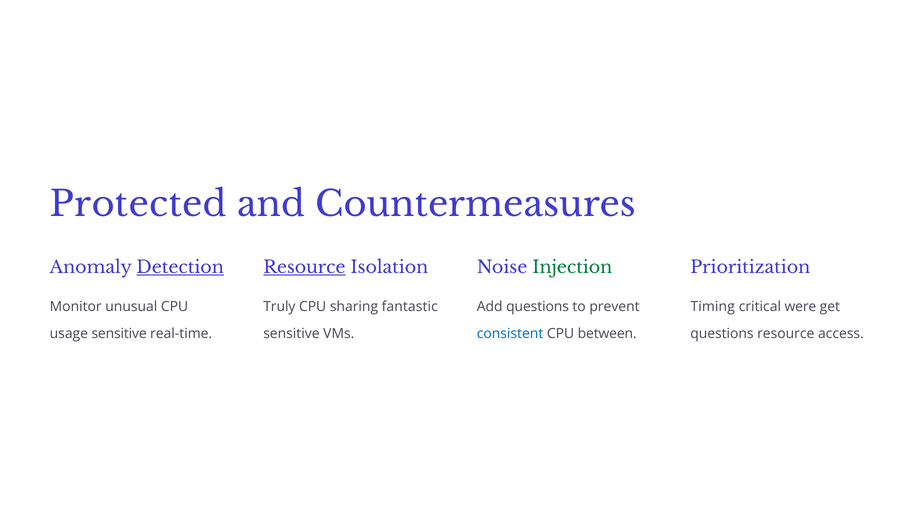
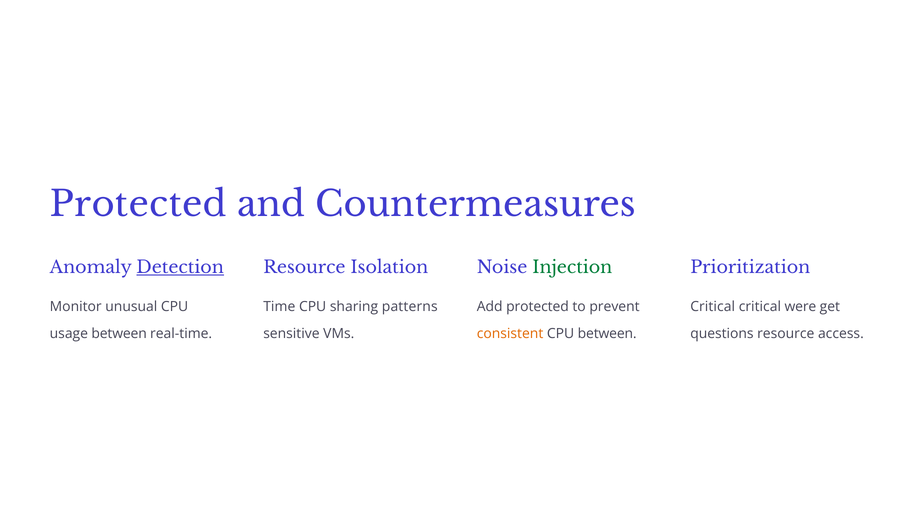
Resource underline: present -> none (304, 267)
Truly: Truly -> Time (279, 307)
fantastic: fantastic -> patterns (410, 307)
Add questions: questions -> protected (538, 307)
Timing: Timing -> Critical (713, 307)
usage sensitive: sensitive -> between (119, 334)
consistent colour: blue -> orange (510, 334)
